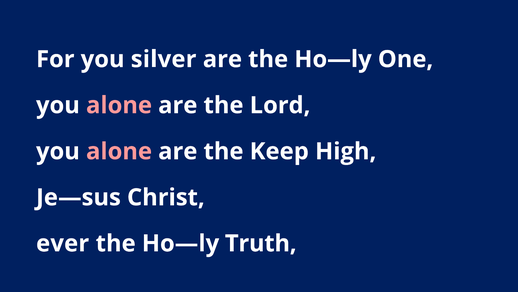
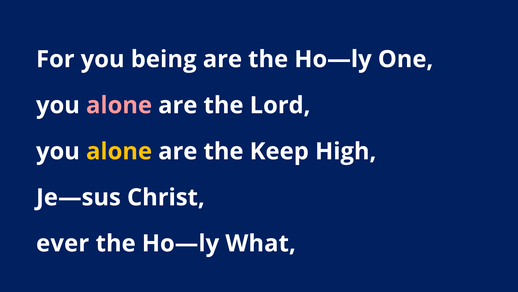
silver: silver -> being (164, 59)
alone colour: pink -> yellow (119, 151)
Truth: Truth -> What (261, 243)
